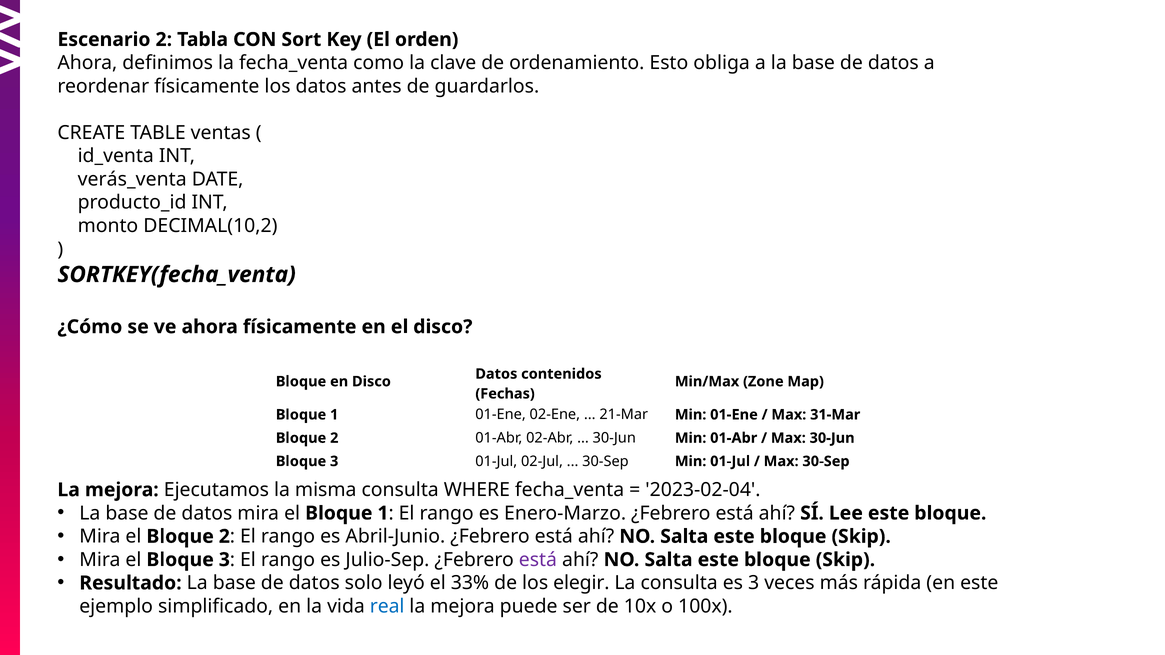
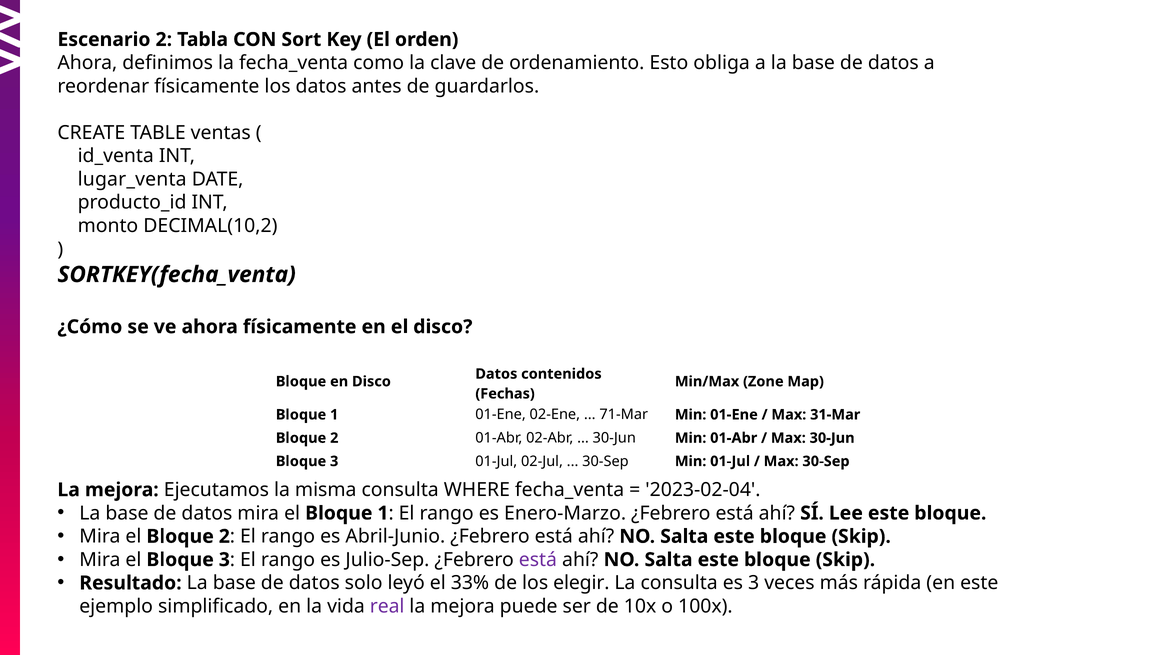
verás_venta: verás_venta -> lugar_venta (132, 179)
21-Mar: 21-Mar -> 71-Mar (624, 415)
real colour: blue -> purple (387, 607)
